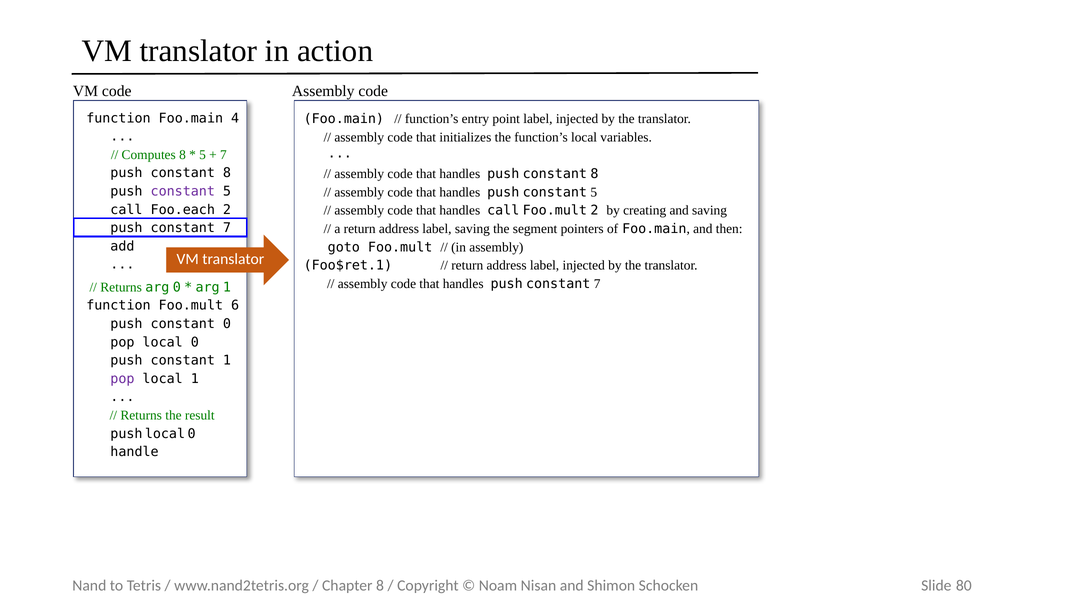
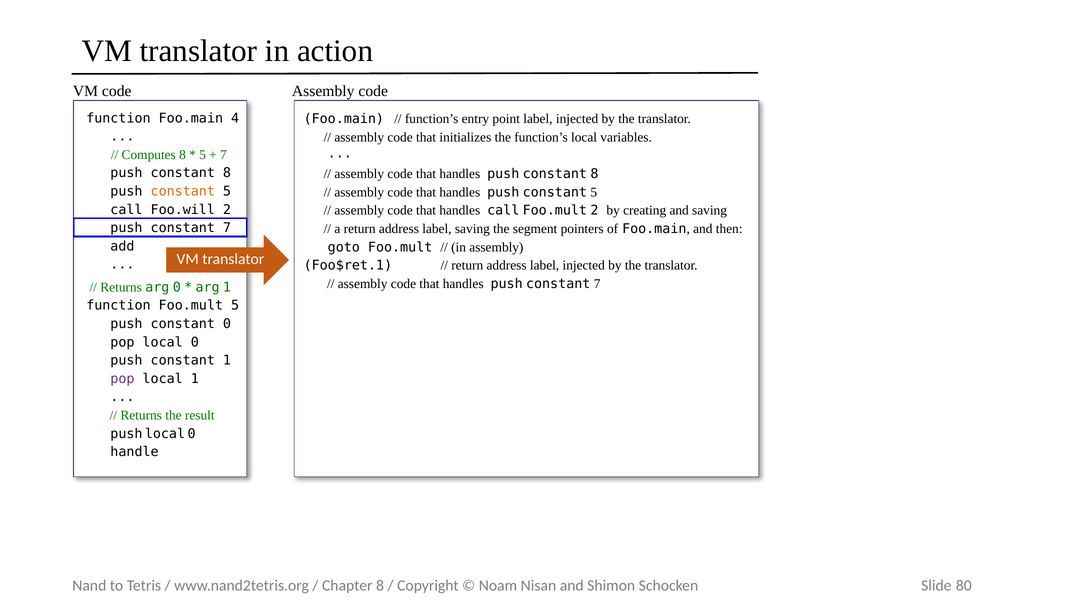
constant colour: purple -> orange (183, 191)
Foo.each: Foo.each -> Foo.will (183, 210)
Foo.mult 6: 6 -> 5 (235, 306)
